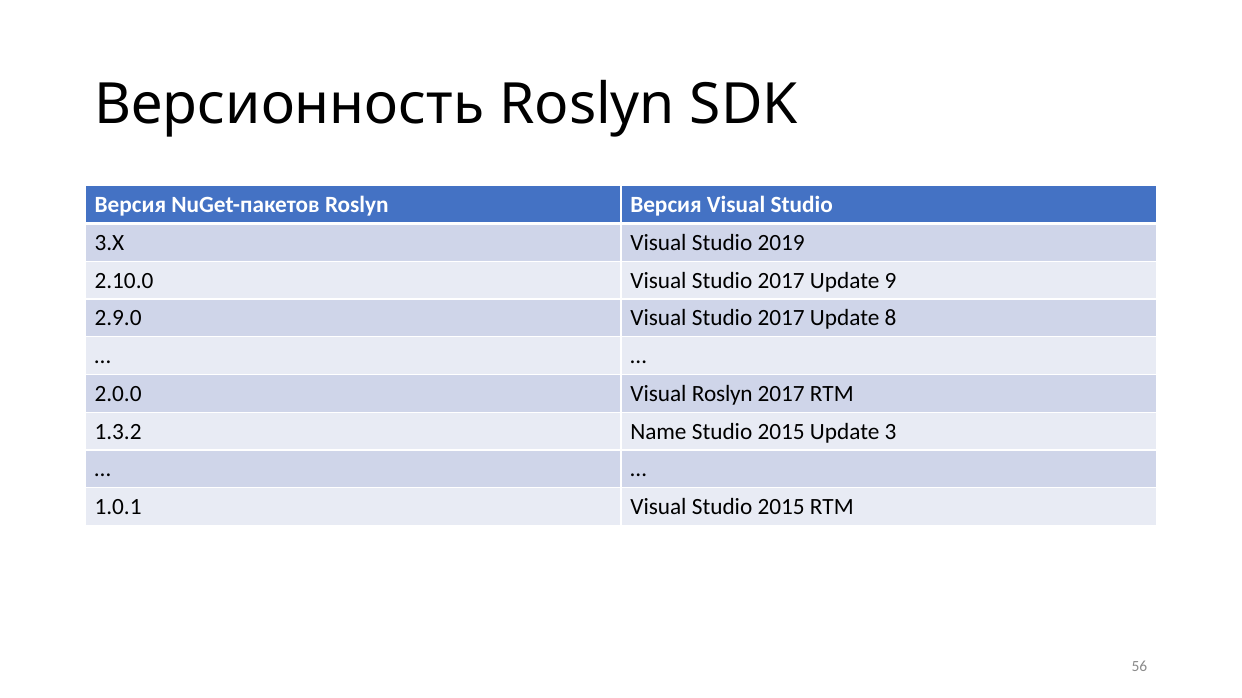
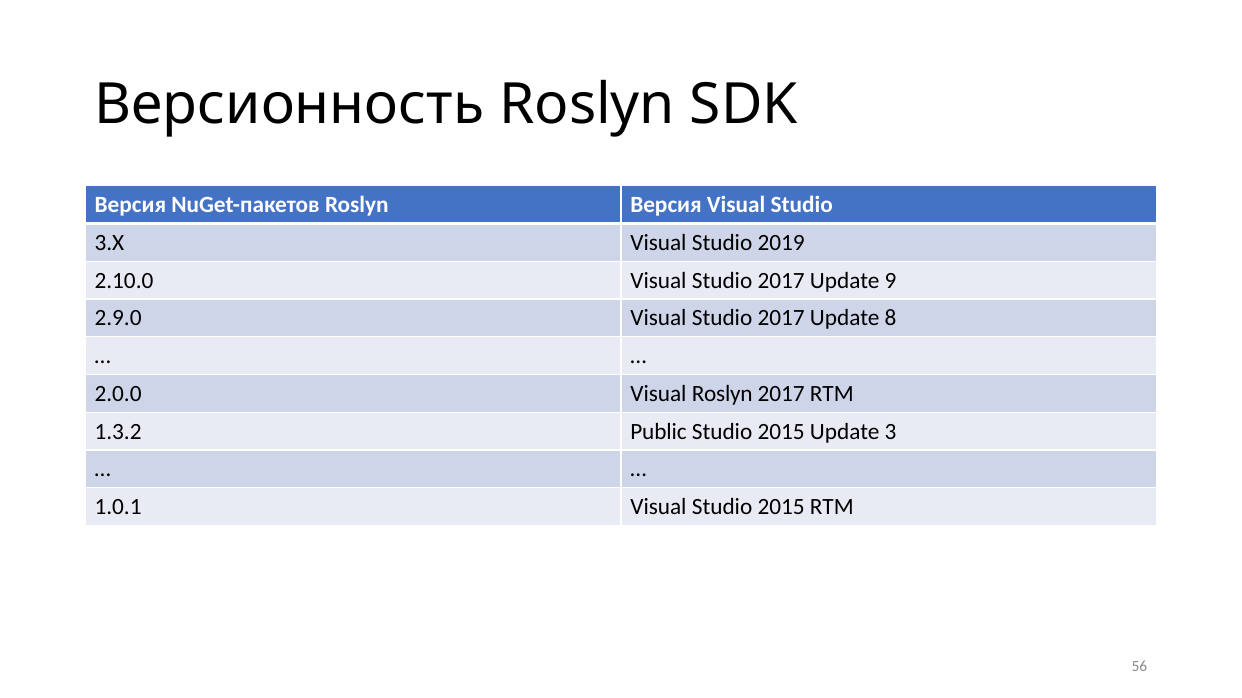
Name: Name -> Public (658, 432)
